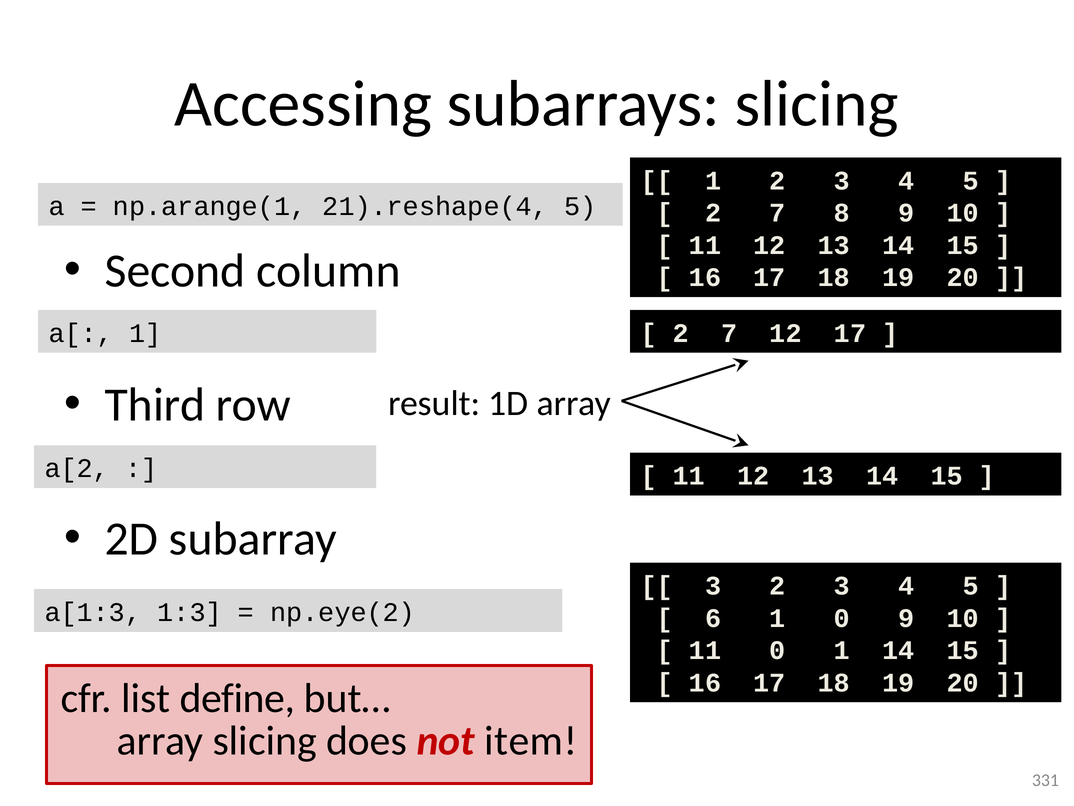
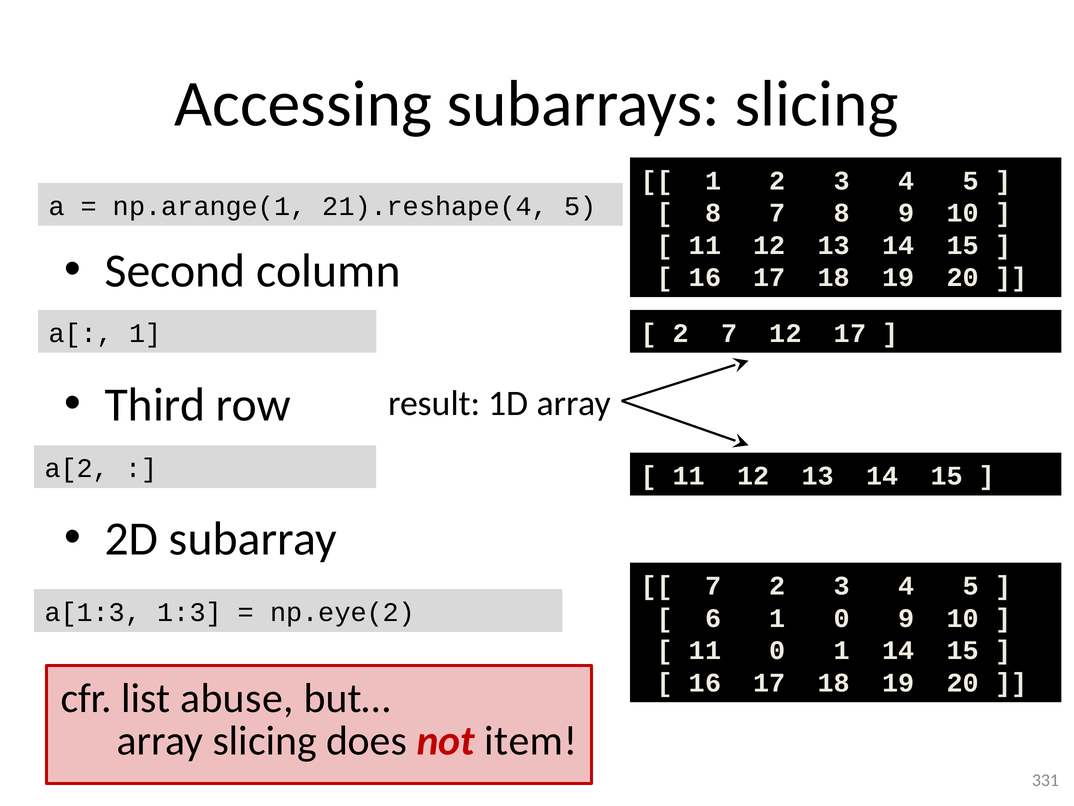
2: 2 -> 8 (713, 213)
3: 3 -> 7 (713, 586)
define: define -> abuse (237, 698)
